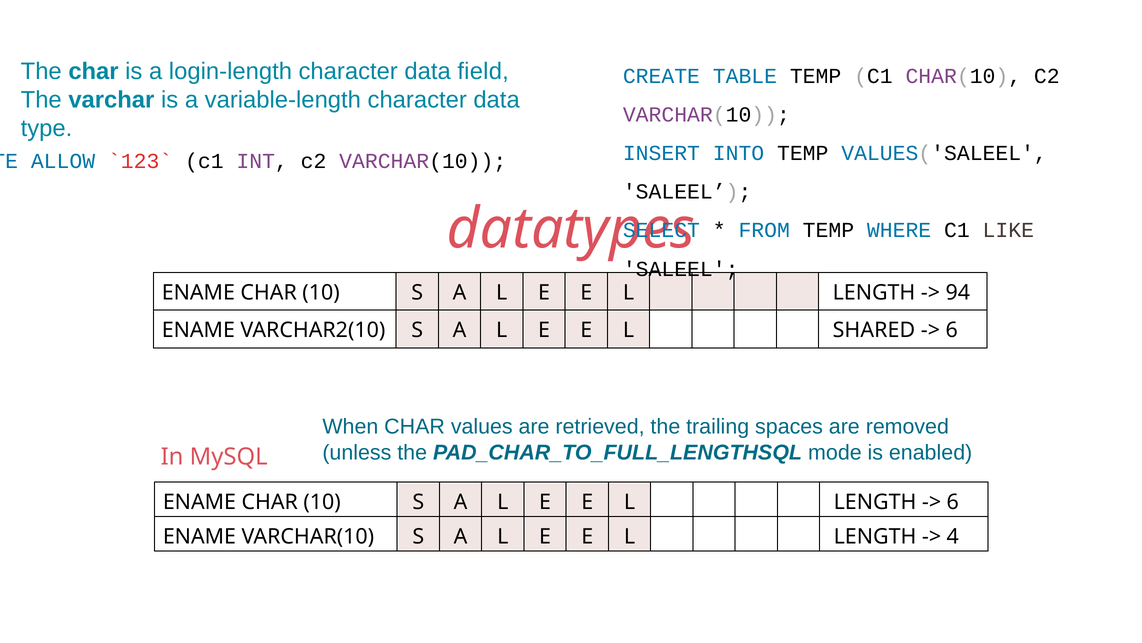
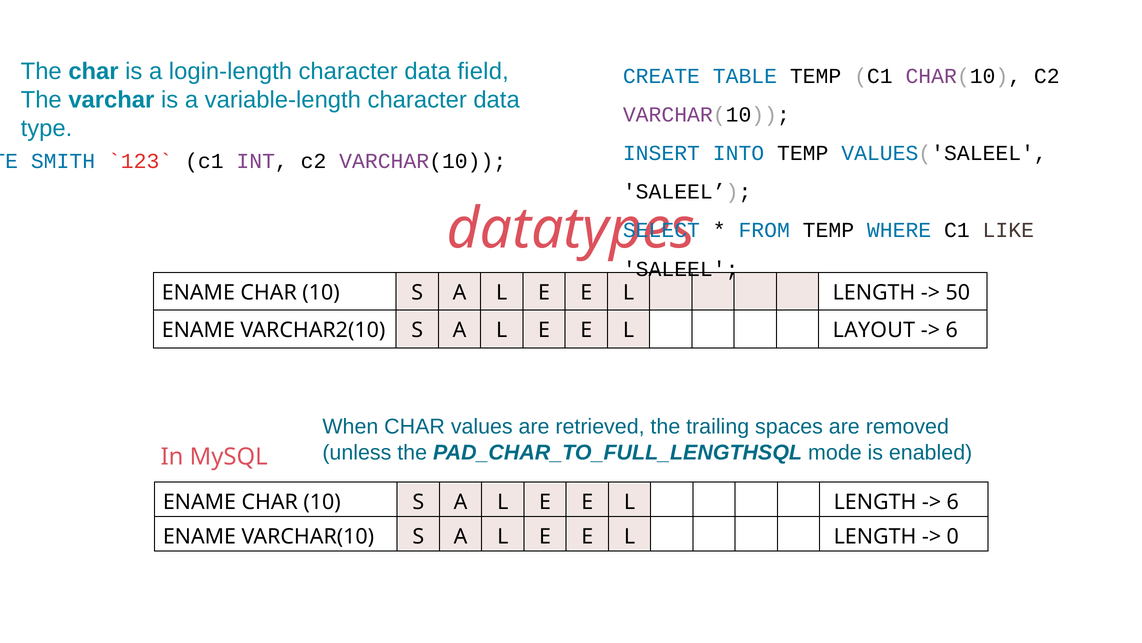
ALLOW: ALLOW -> SMITH (63, 161)
94: 94 -> 50 (958, 292)
SHARED: SHARED -> LAYOUT (874, 330)
4: 4 -> 0 (953, 536)
